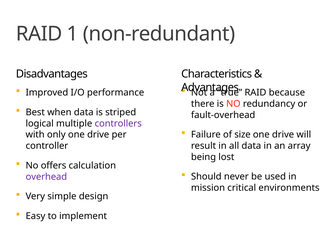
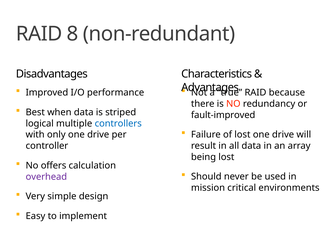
1: 1 -> 8 (73, 34)
fault-overhead: fault-overhead -> fault-improved (223, 115)
controllers colour: purple -> blue (118, 123)
of size: size -> lost (242, 135)
